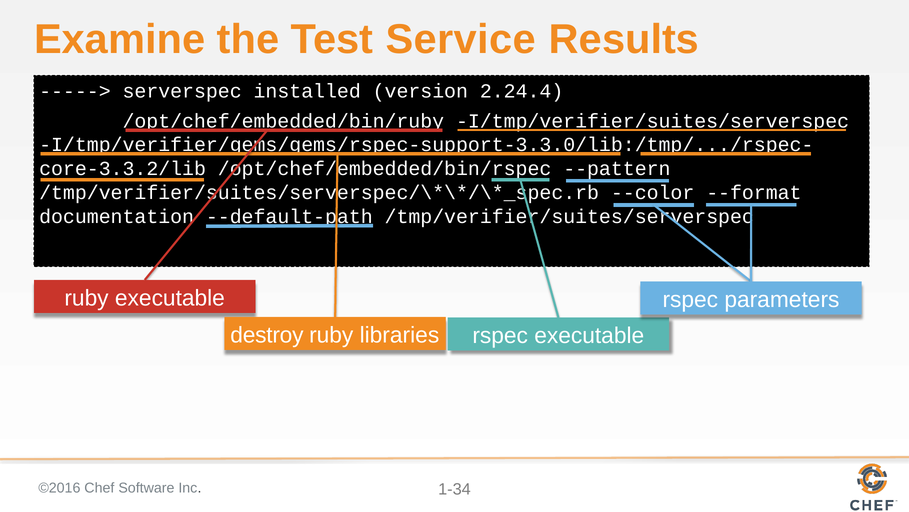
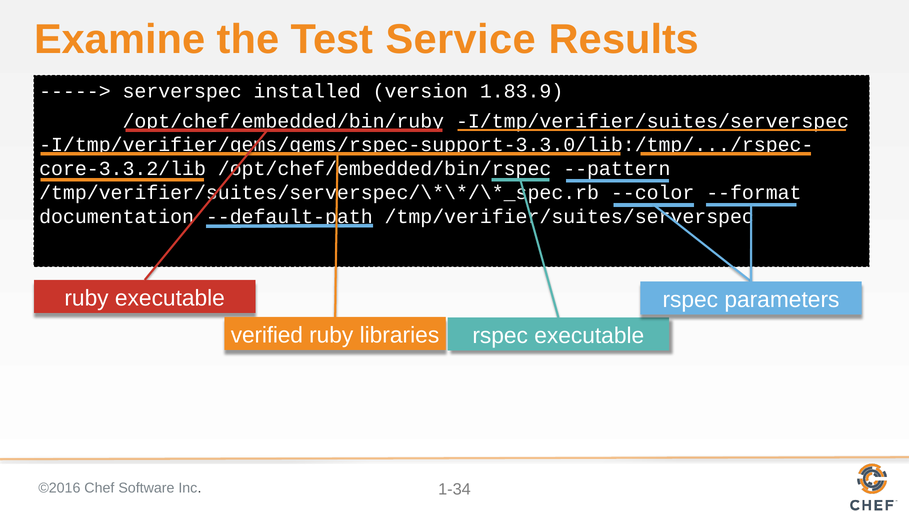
2.24.4: 2.24.4 -> 1.83.9 (522, 91)
destroy: destroy -> verified (267, 335)
